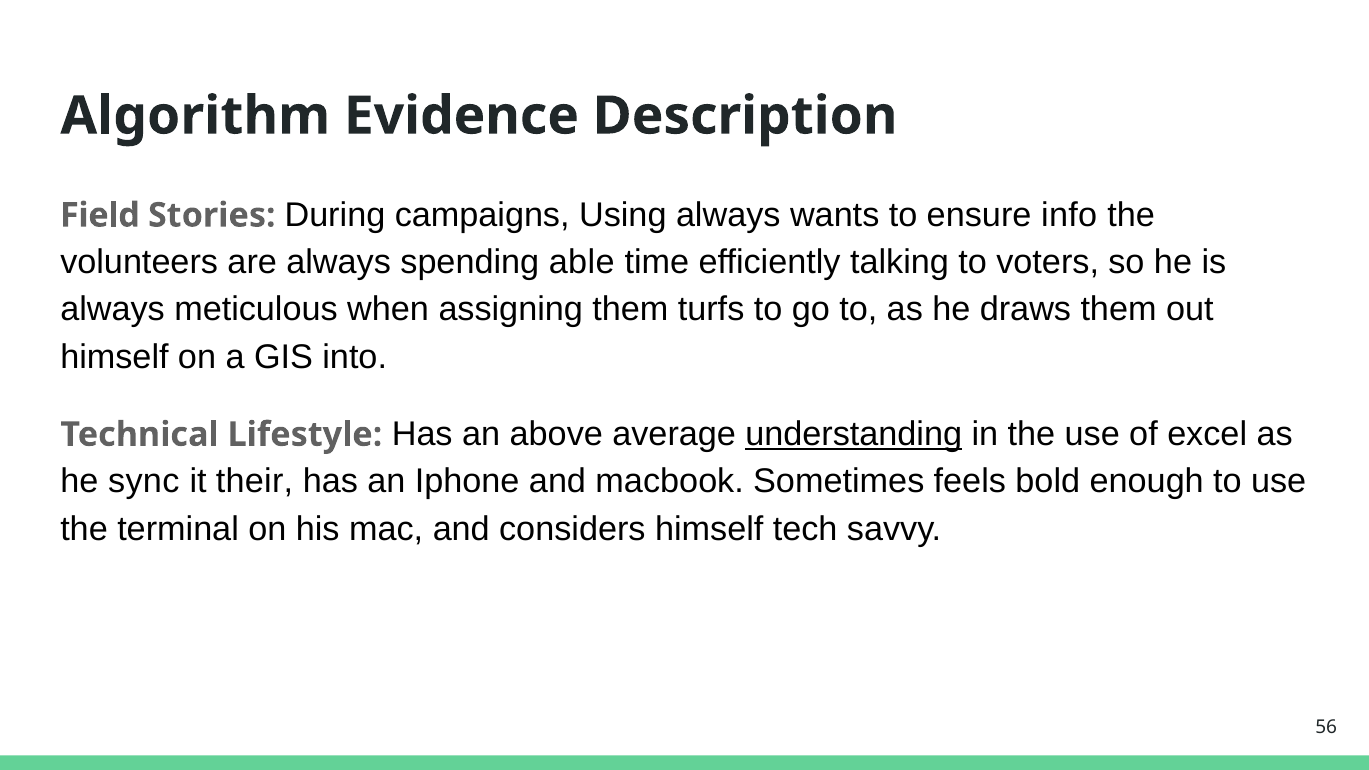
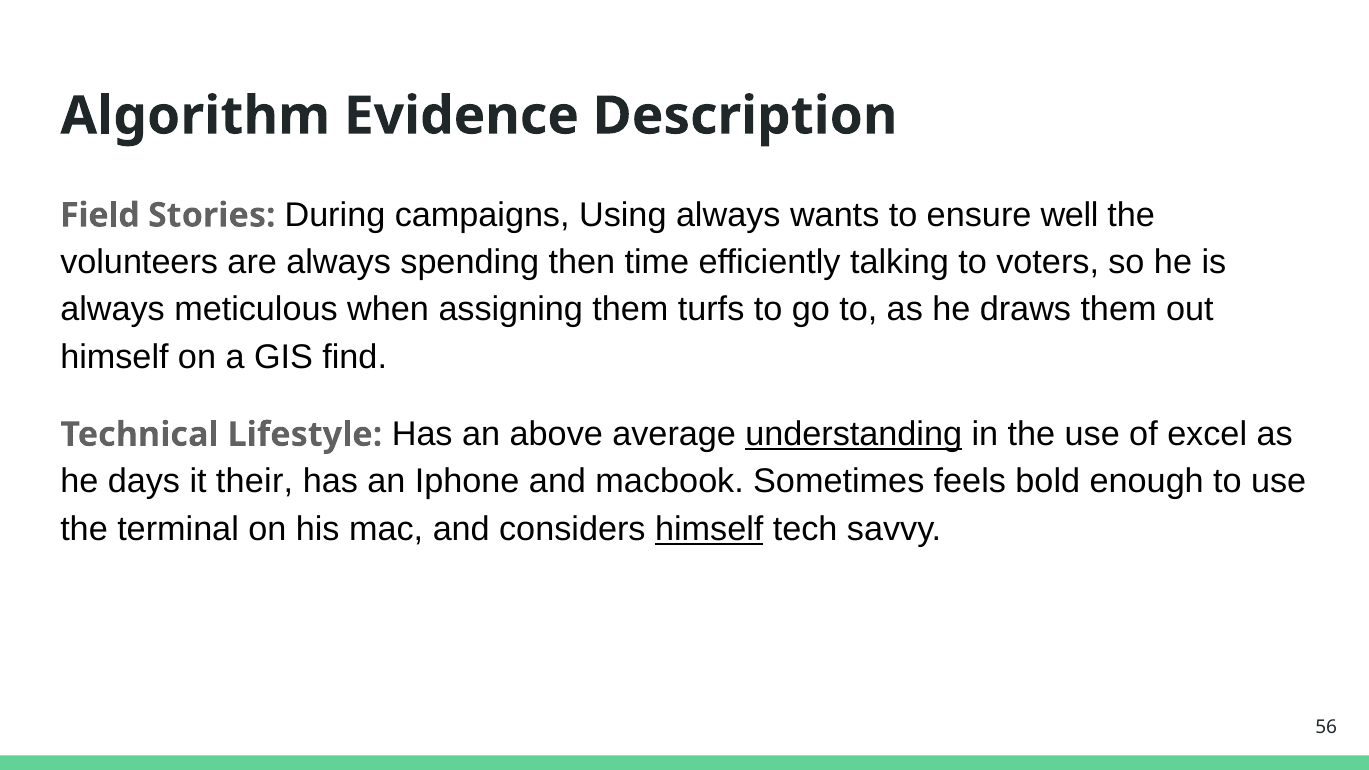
info: info -> well (1070, 215)
able: able -> then (582, 263)
into: into -> find (355, 357)
sync: sync -> days (144, 482)
himself underline: none -> present (709, 529)
